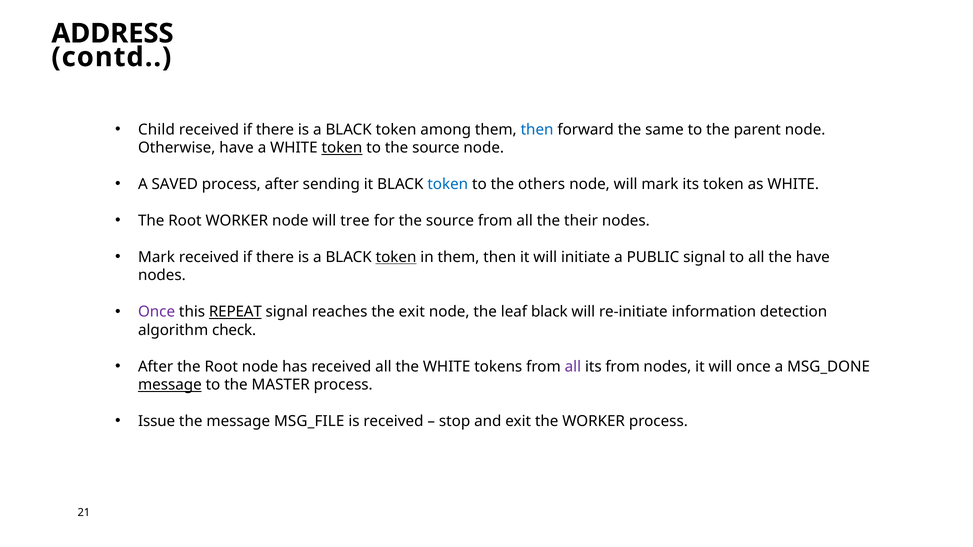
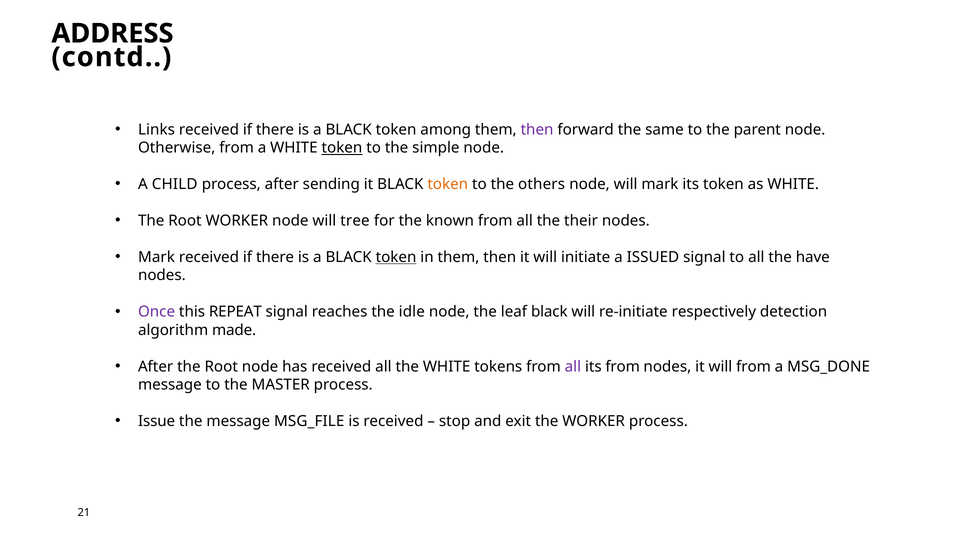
Child: Child -> Links (157, 130)
then colour: blue -> purple (537, 130)
Otherwise have: have -> from (237, 148)
to the source: source -> simple (436, 148)
SAVED: SAVED -> CHILD (175, 184)
token colour: blue -> orange (448, 184)
for the source: source -> known (450, 221)
PUBLIC: PUBLIC -> ISSUED (653, 257)
REPEAT underline: present -> none (235, 312)
the exit: exit -> idle (412, 312)
information: information -> respectively (714, 312)
check: check -> made (234, 330)
will once: once -> from (754, 367)
message underline: present -> none (170, 385)
